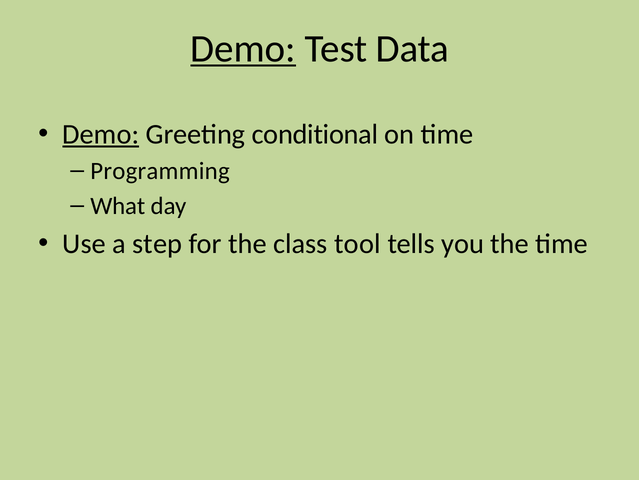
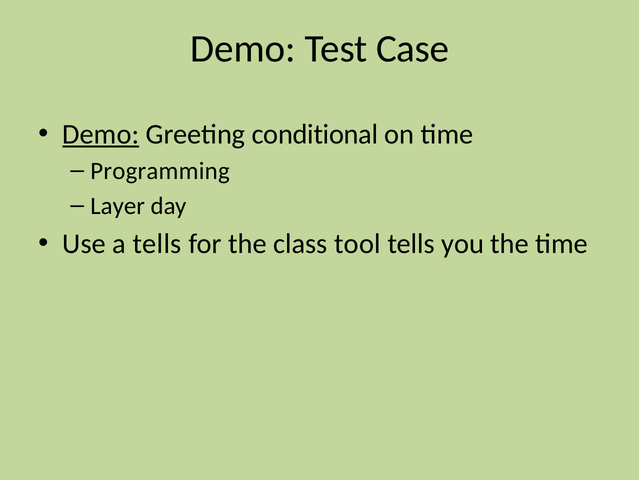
Demo underline: present -> none (243, 49)
Data: Data -> Case (413, 49)
What: What -> Layer (118, 206)
a step: step -> tells (157, 243)
